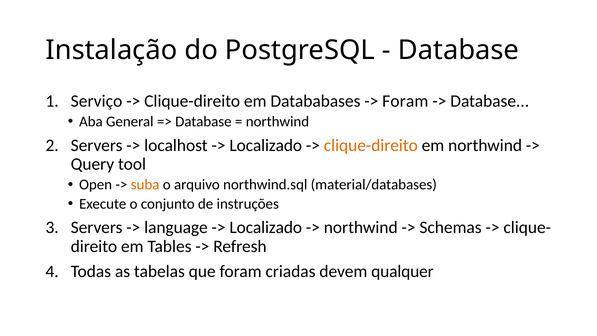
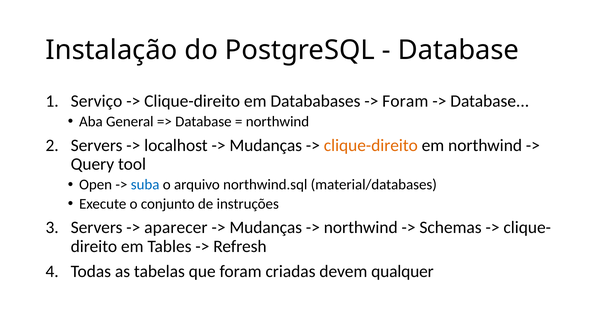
Localizado: Localizado -> Mudanças (266, 145)
suba colour: orange -> blue (145, 185)
language: language -> aparecer (176, 227)
Localizado: Localizado -> Mudanças (266, 227)
